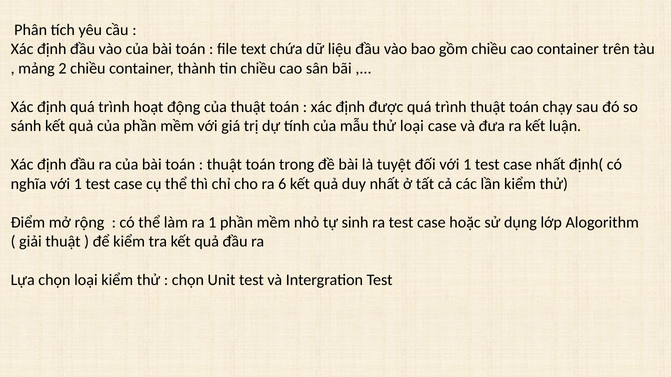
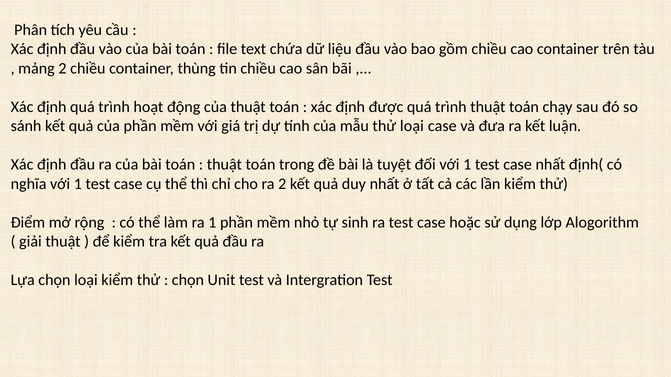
thành: thành -> thùng (197, 68)
ra 6: 6 -> 2 (282, 184)
